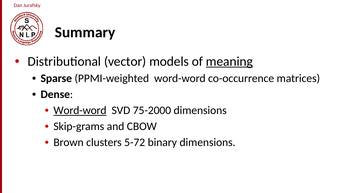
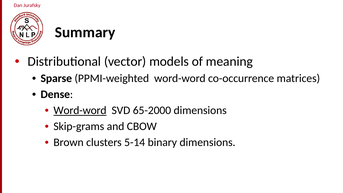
meaning underline: present -> none (229, 61)
75-2000: 75-2000 -> 65-2000 (152, 110)
5-72: 5-72 -> 5-14 (135, 142)
